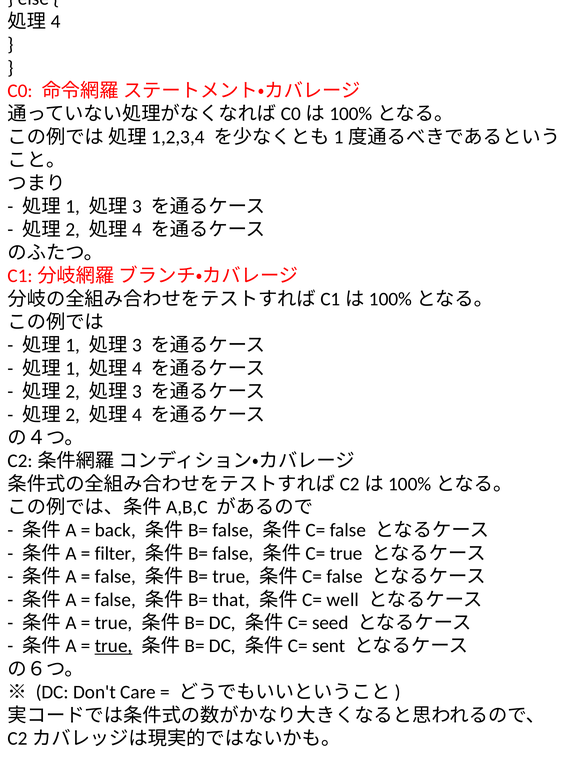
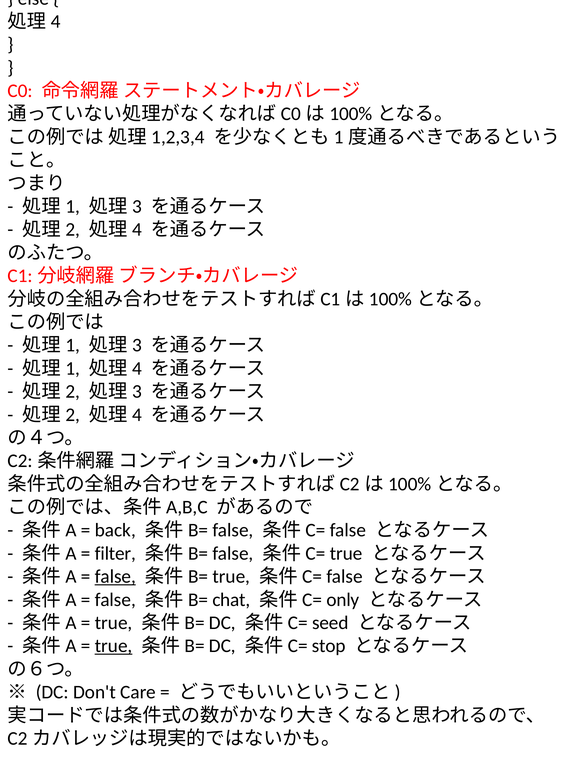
false underline: none -> present (115, 576)
that: that -> chat (231, 599)
well: well -> only (343, 599)
sent: sent -> stop (329, 646)
